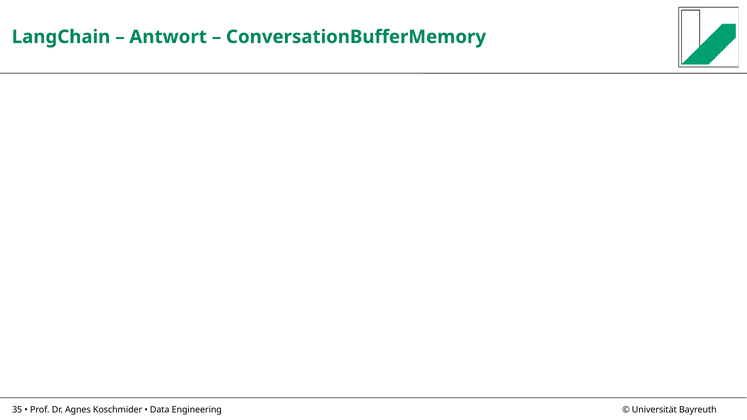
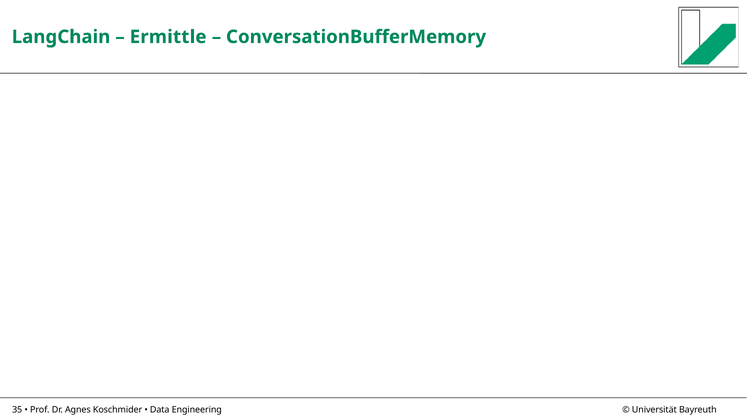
Antwort: Antwort -> Ermittle (168, 37)
